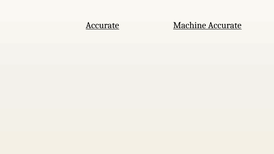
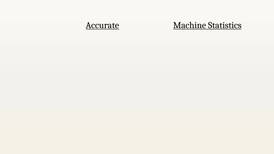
Machine Accurate: Accurate -> Statistics (225, 25)
